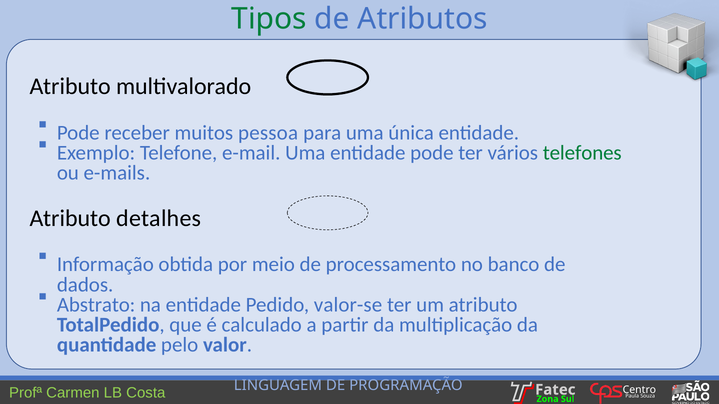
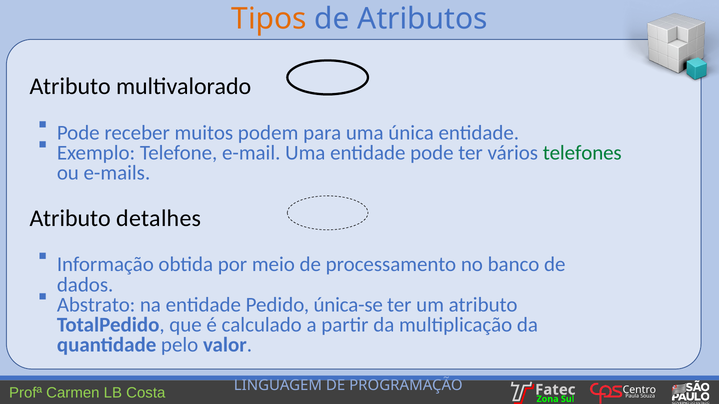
Tipos colour: green -> orange (269, 19)
pessoa: pessoa -> podem (268, 133)
valor-se: valor-se -> única-se (348, 305)
